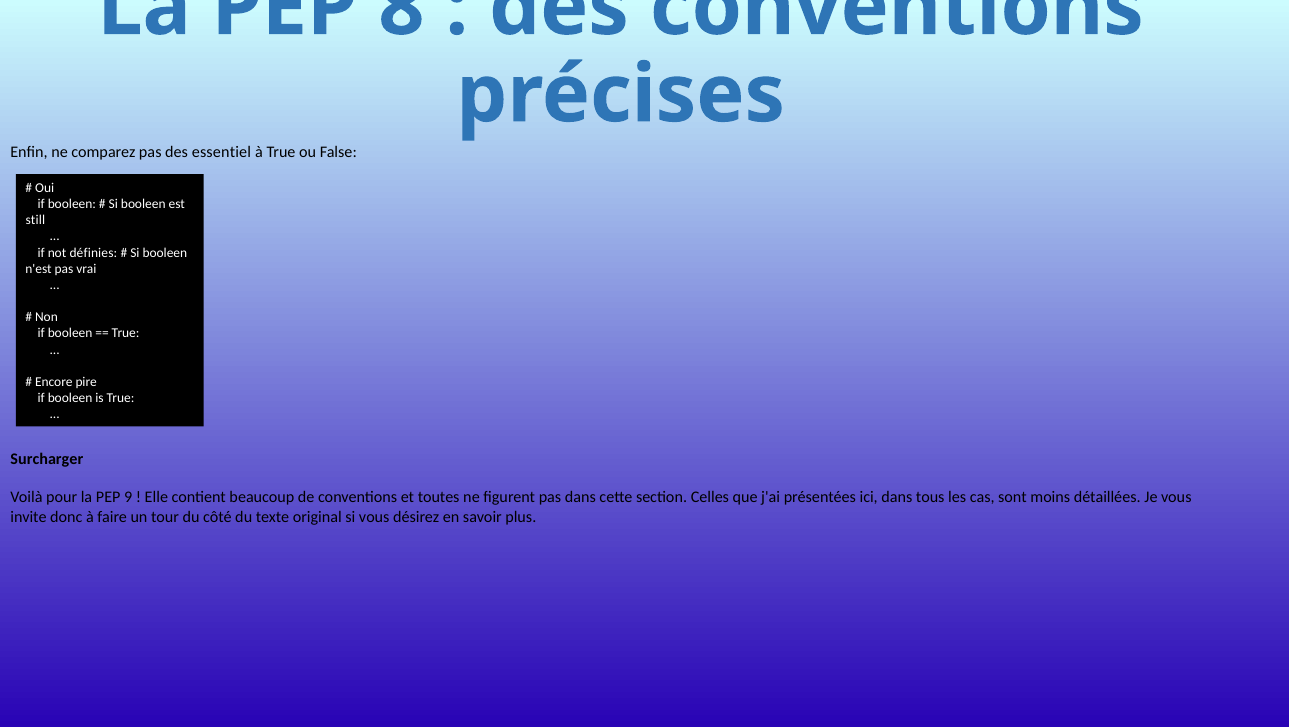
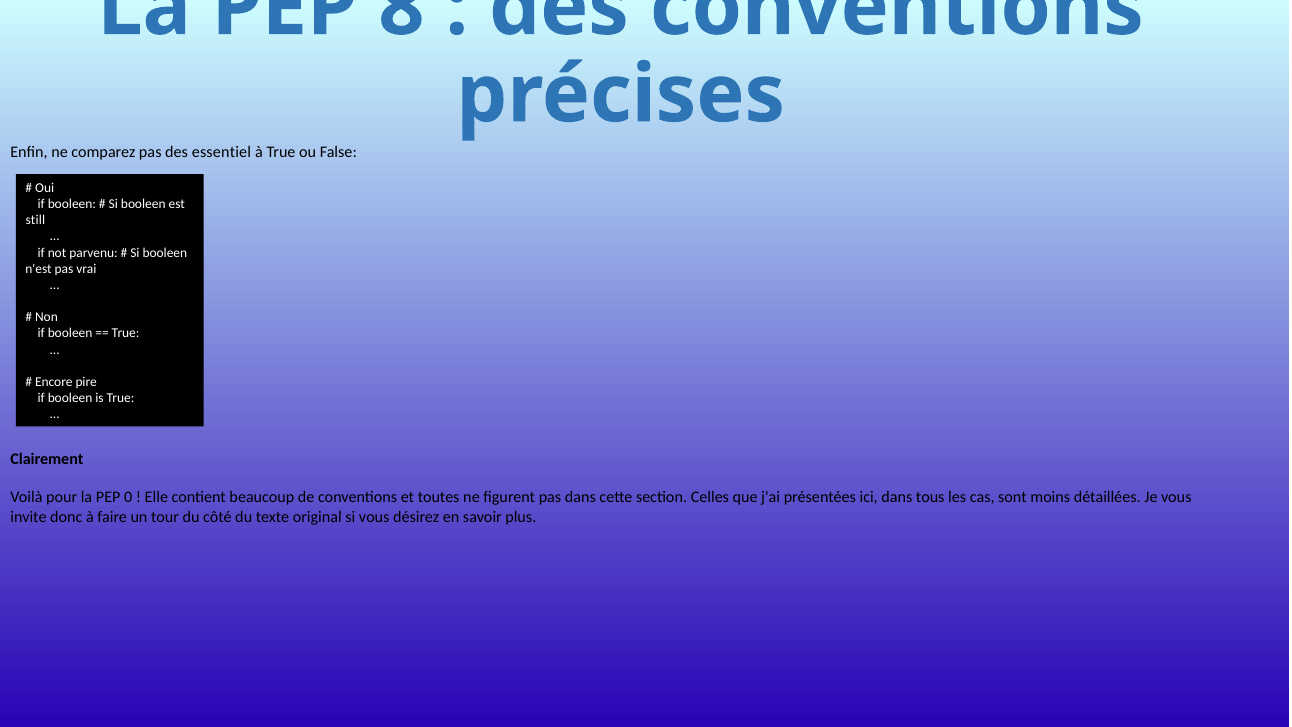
définies: définies -> parvenu (94, 252)
Surcharger: Surcharger -> Clairement (47, 459)
9: 9 -> 0 (128, 497)
